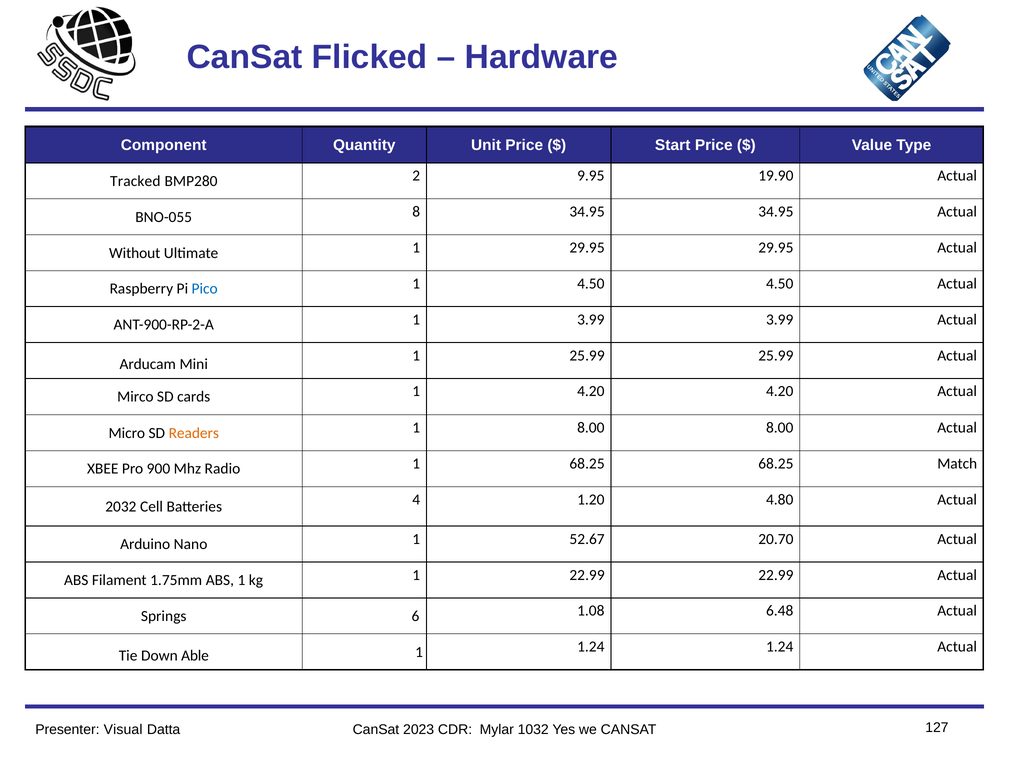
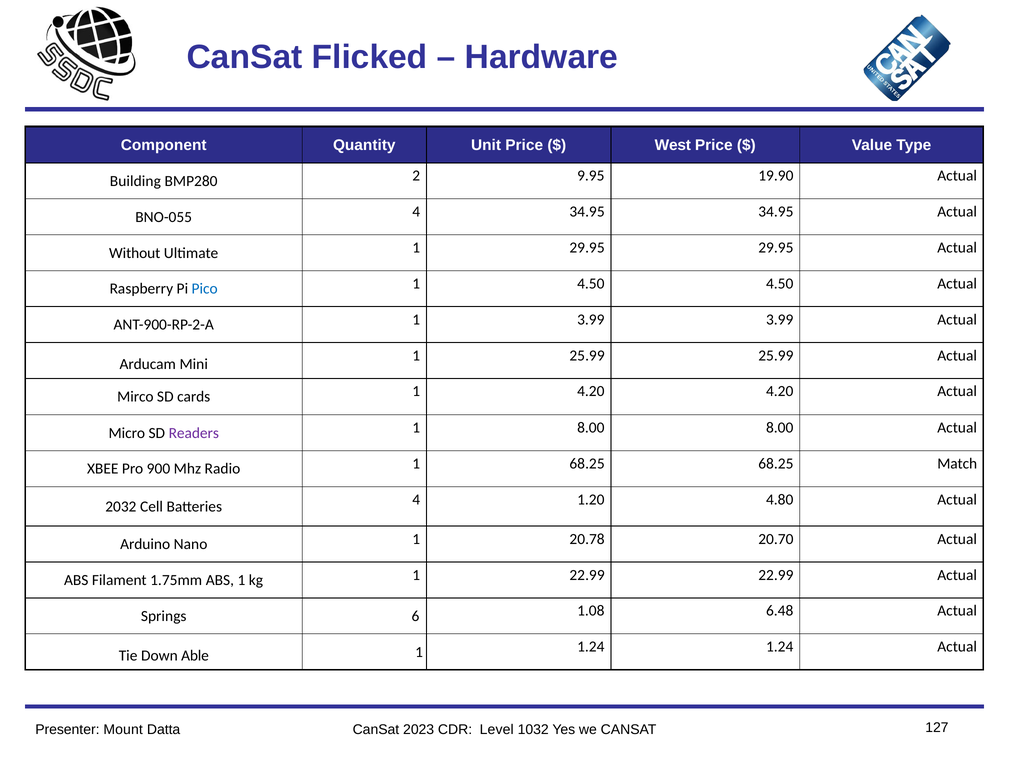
Start: Start -> West (673, 145)
Tracked: Tracked -> Building (135, 181)
BNO-055 8: 8 -> 4 (416, 212)
Readers colour: orange -> purple (194, 433)
52.67: 52.67 -> 20.78 (587, 539)
Visual: Visual -> Mount (123, 729)
Mylar: Mylar -> Level (497, 729)
